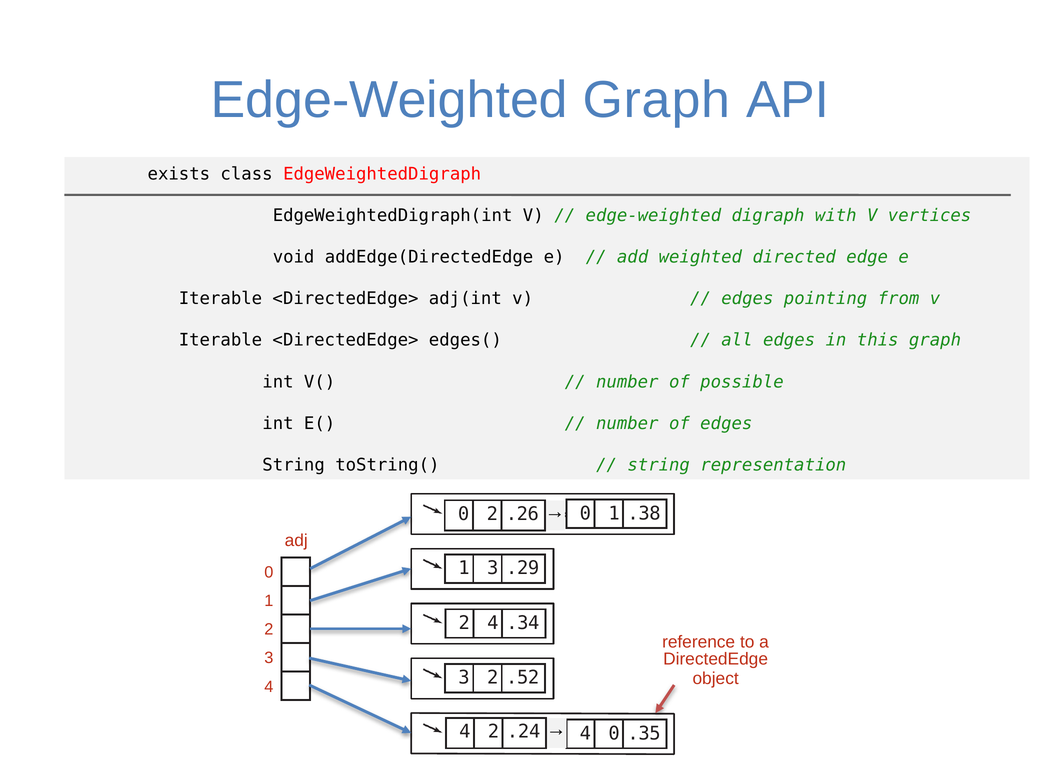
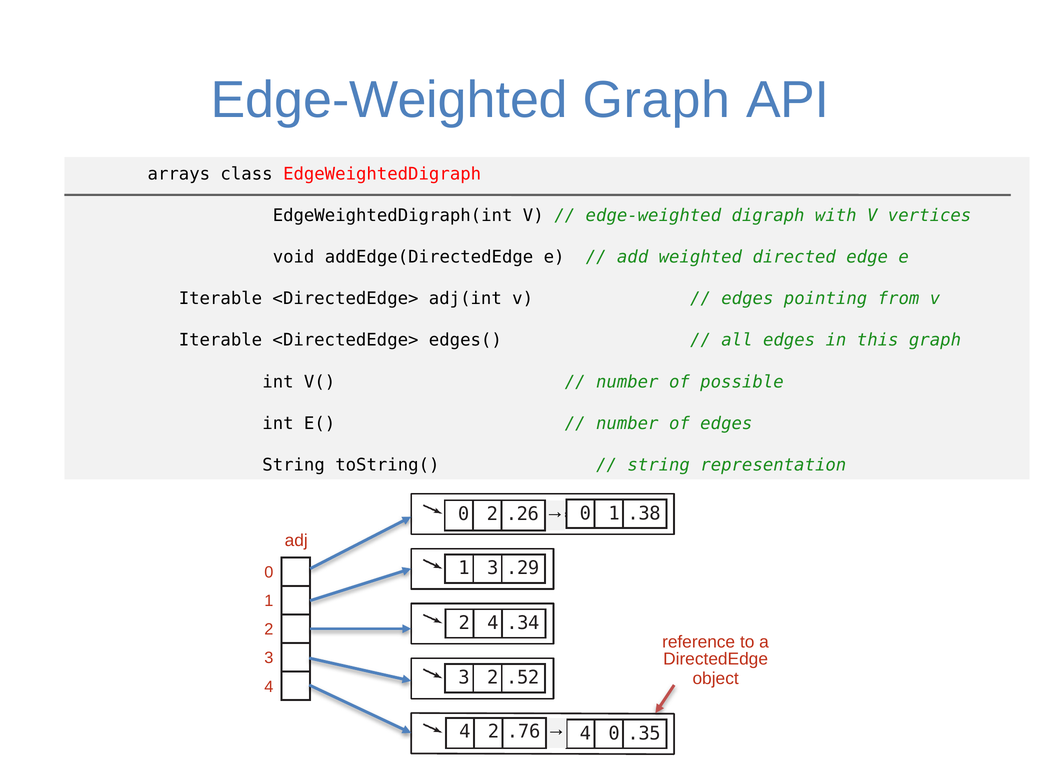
exists: exists -> arrays (179, 174)
.24: .24 -> .76 (524, 732)
